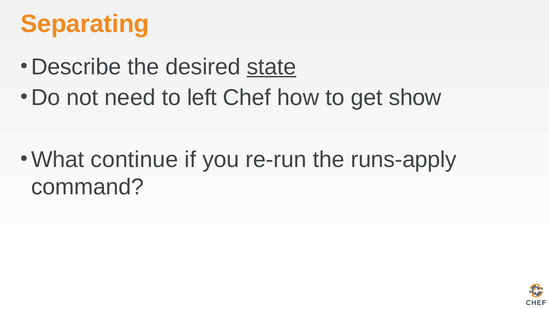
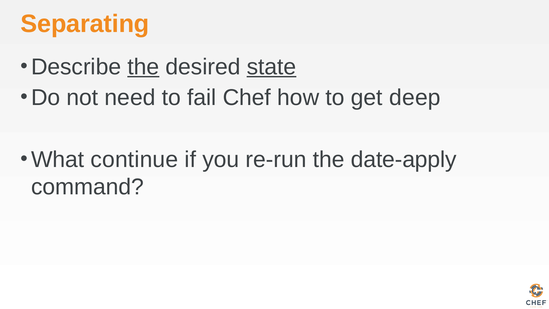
the underline: none -> present (143, 67)
left: left -> fail (202, 98)
show: show -> deep (415, 98)
runs-apply: runs-apply -> date-apply (404, 159)
